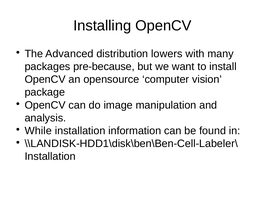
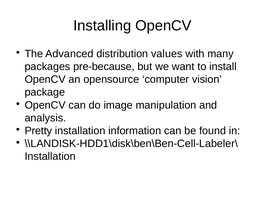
lowers: lowers -> values (167, 54)
While: While -> Pretty (38, 131)
